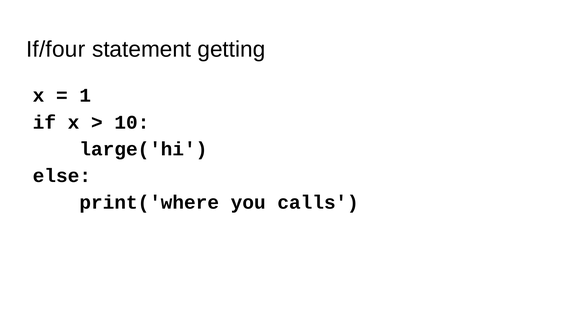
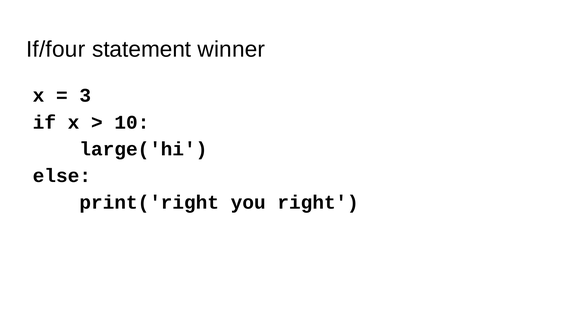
getting: getting -> winner (231, 49)
1: 1 -> 3 (85, 96)
print('where: print('where -> print('right (149, 203)
calls: calls -> right (318, 203)
